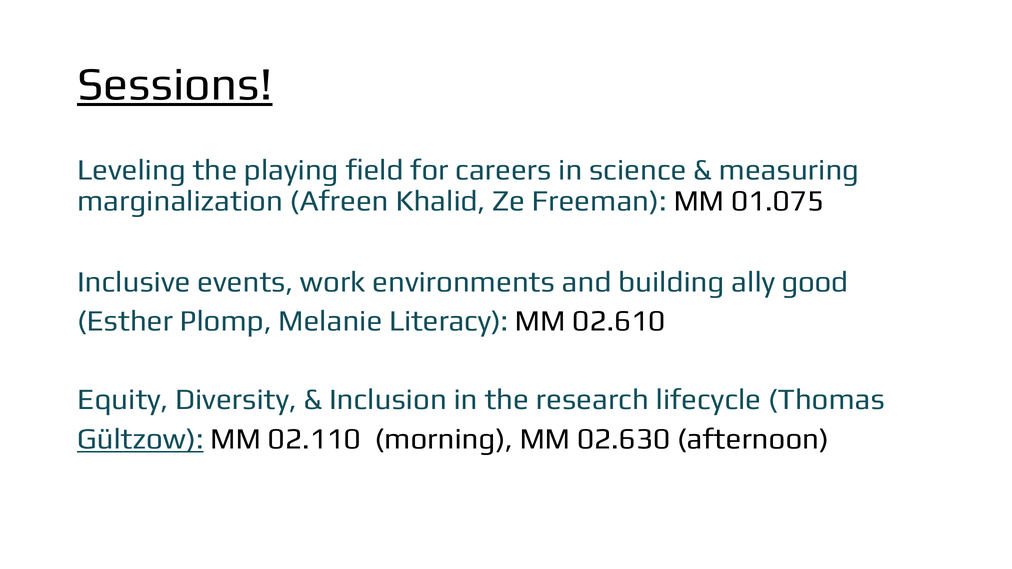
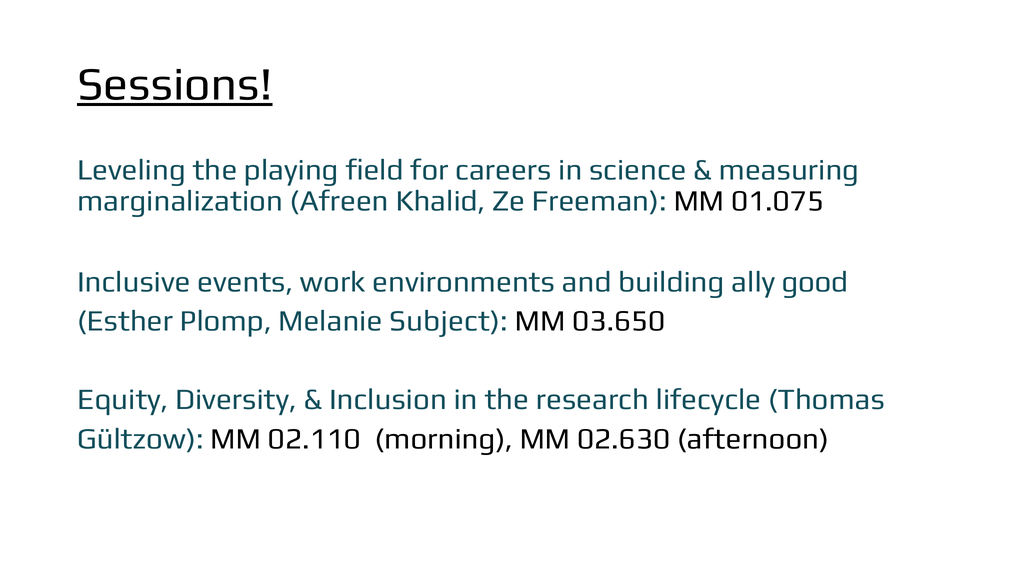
Literacy: Literacy -> Subject (448, 321)
02.610: 02.610 -> 03.650 (619, 321)
Gültzow underline: present -> none (140, 439)
